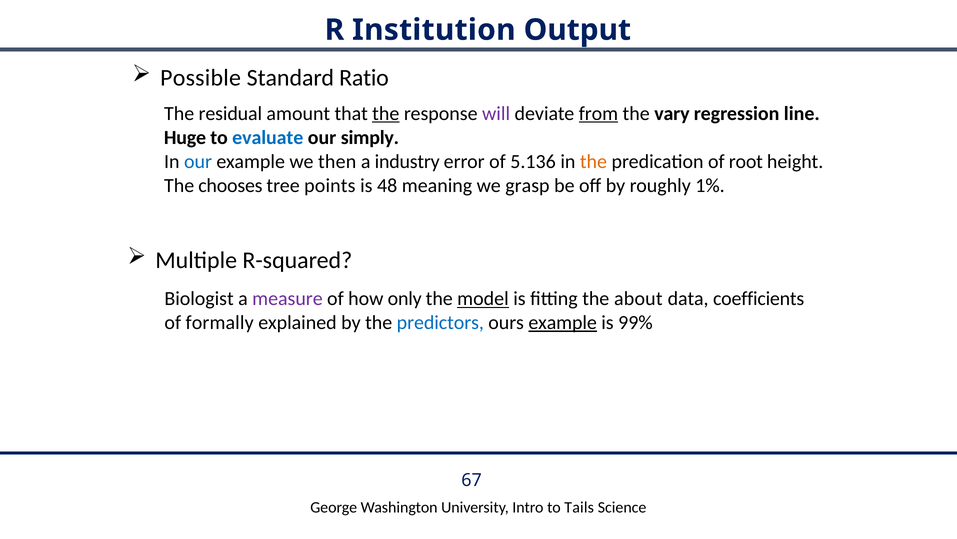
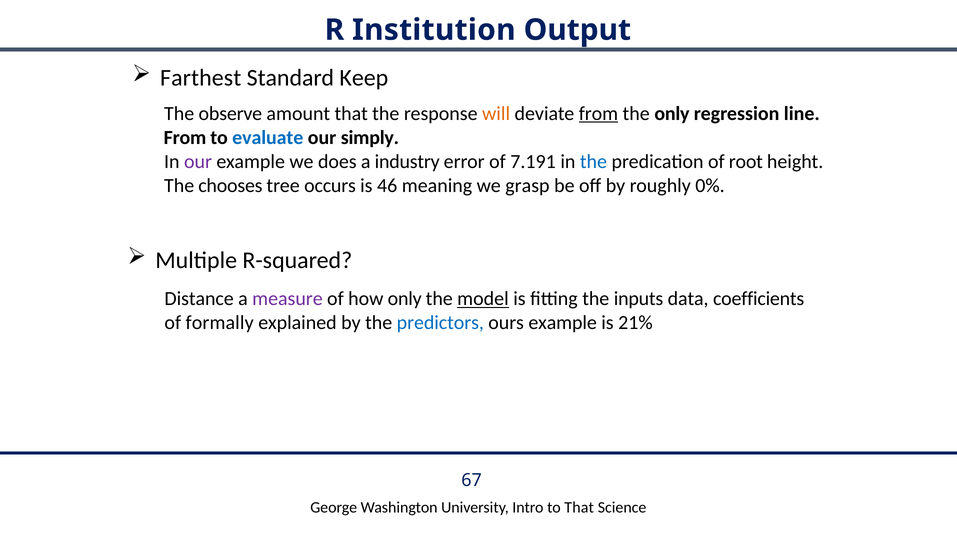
Possible: Possible -> Farthest (201, 78)
Ratio: Ratio -> Keep (364, 78)
residual: residual -> observe (230, 113)
the underline: present -> none (386, 113)
will colour: purple -> orange (496, 113)
the vary: vary -> only (672, 113)
Huge: Huge -> From (185, 137)
our colour: blue -> purple (198, 161)
then: then -> does (337, 161)
5.136: 5.136 -> 7.191 (533, 161)
the colour: orange -> blue (593, 161)
points: points -> occurs (330, 185)
48: 48 -> 46 (387, 185)
1%: 1% -> 0% (710, 185)
Biologist: Biologist -> Distance (199, 298)
about: about -> inputs (639, 298)
example underline: present -> none (563, 322)
99%: 99% -> 21% (635, 322)
to Tails: Tails -> That (579, 507)
